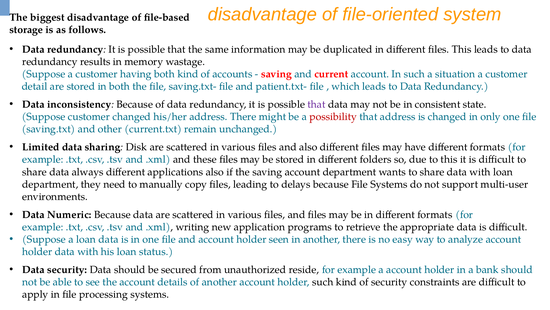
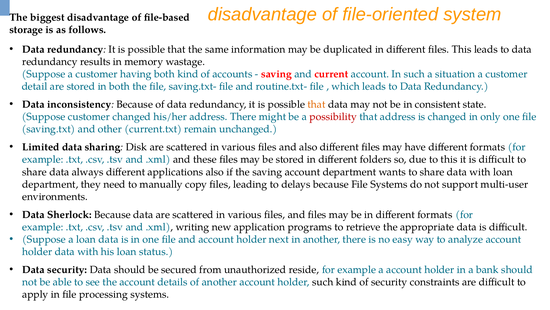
patient.txt-: patient.txt- -> routine.txt- (281, 86)
that colour: purple -> orange (317, 104)
Numeric: Numeric -> Sherlock (69, 214)
seen: seen -> next (279, 239)
